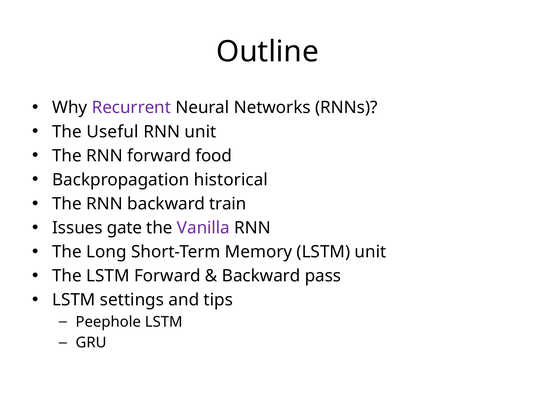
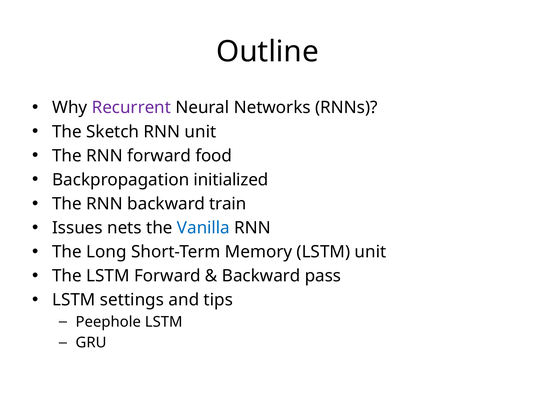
Useful: Useful -> Sketch (113, 132)
historical: historical -> initialized (231, 180)
gate: gate -> nets (124, 228)
Vanilla colour: purple -> blue (203, 228)
